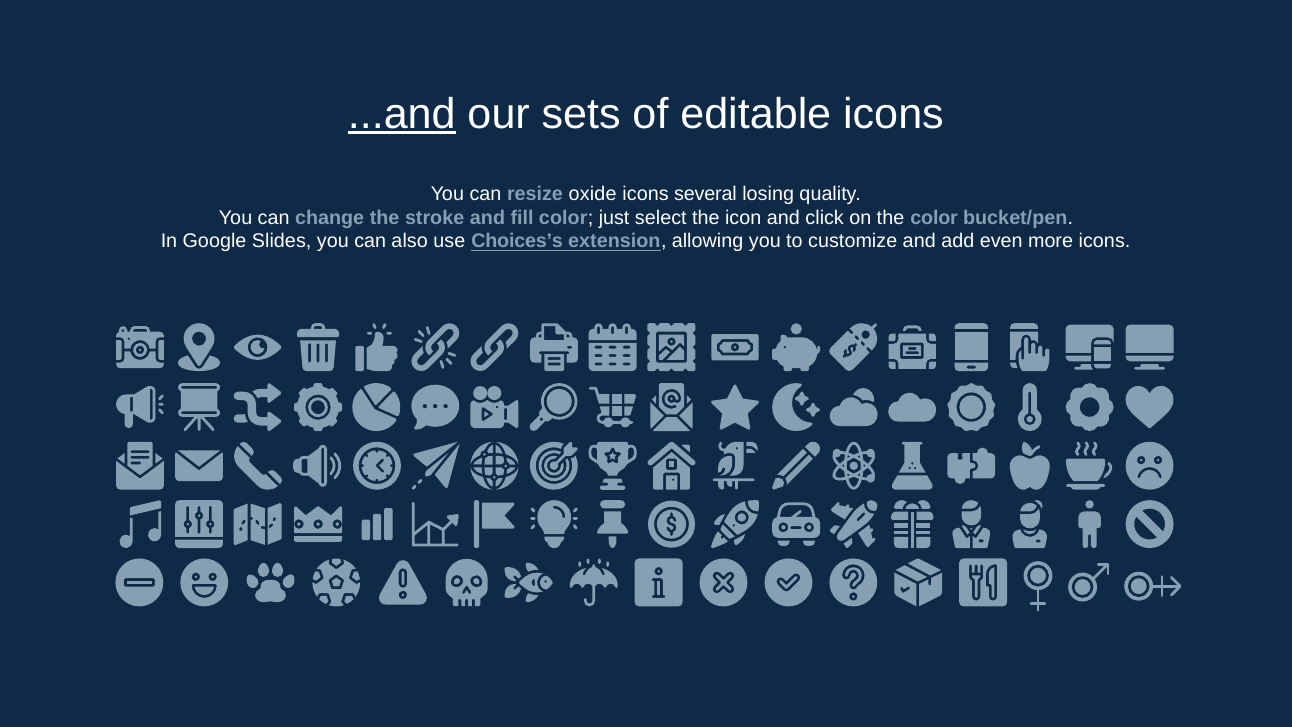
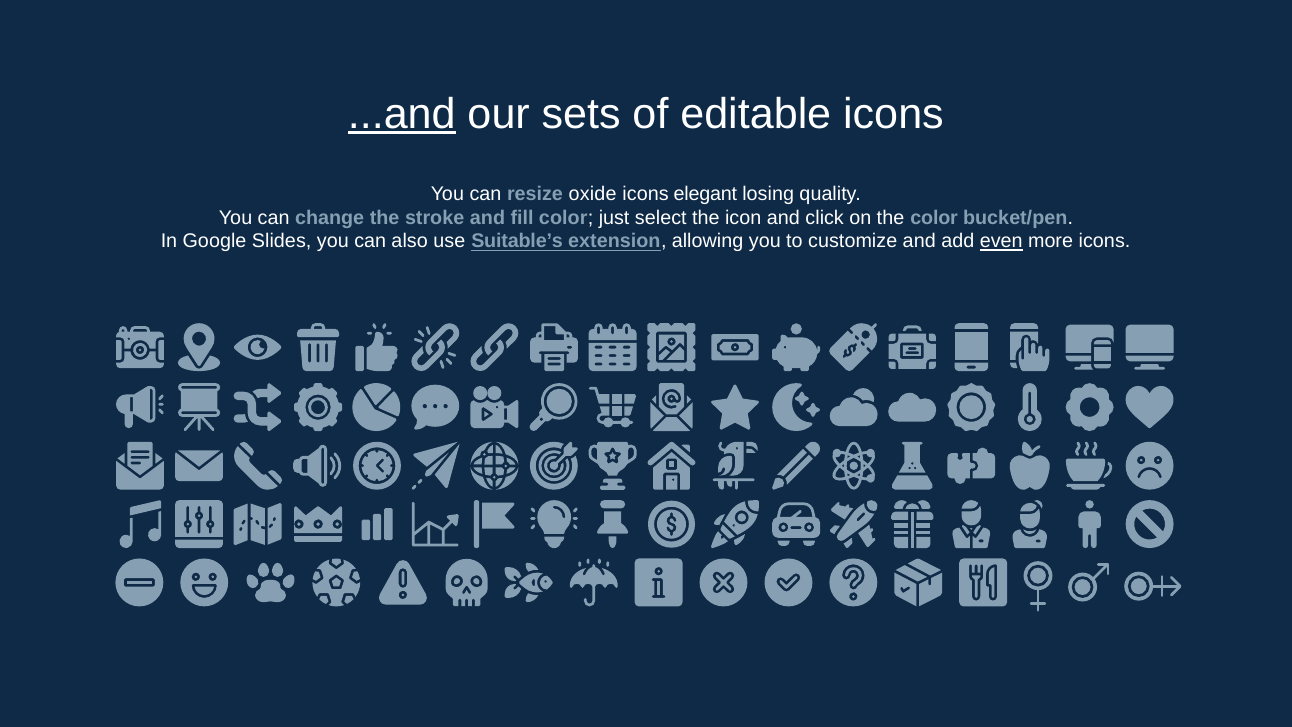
several: several -> elegant (705, 194)
Choices’s: Choices’s -> Suitable’s (517, 241)
even underline: none -> present (1001, 241)
